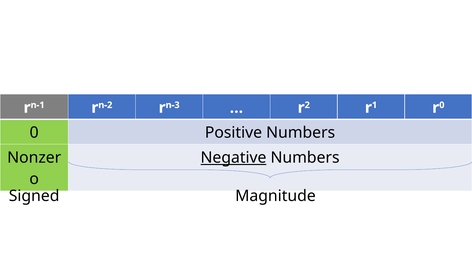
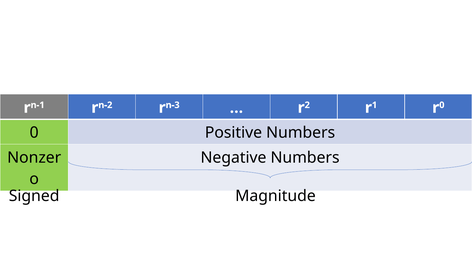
Negative underline: present -> none (233, 157)
